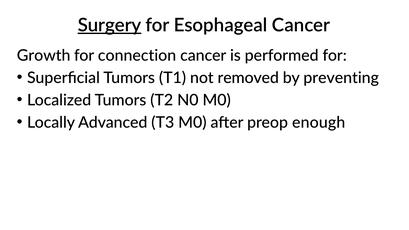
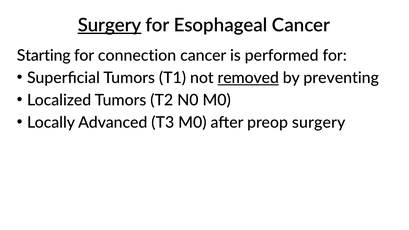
Growth: Growth -> Starting (44, 56)
removed underline: none -> present (248, 78)
preop enough: enough -> surgery (319, 123)
